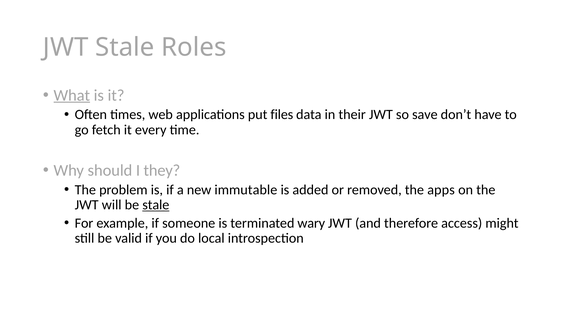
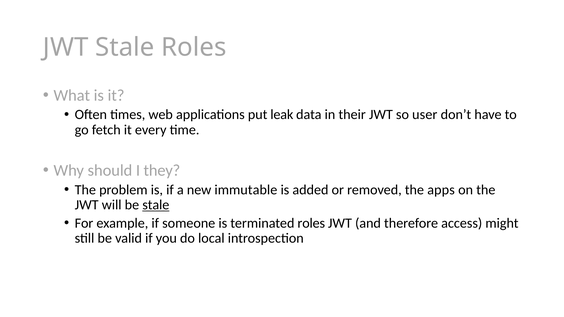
What underline: present -> none (72, 95)
files: files -> leak (282, 115)
save: save -> user (425, 115)
terminated wary: wary -> roles (311, 223)
